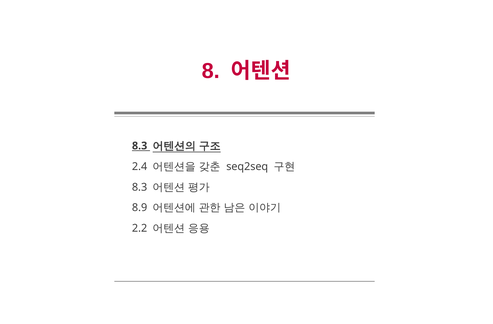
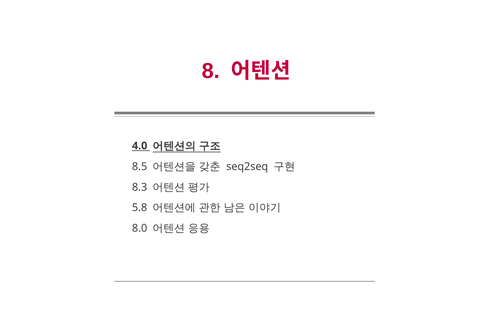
8.3: 8.3 -> 4.0 (140, 146)
2.4: 2.4 -> 8.5 (140, 166)
8.9: 8.9 -> 5.8 (140, 208)
2.2: 2.2 -> 8.0 (140, 228)
